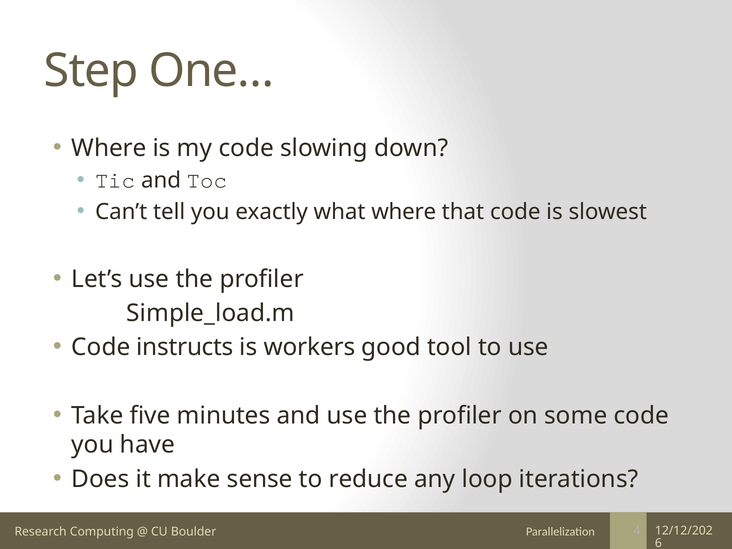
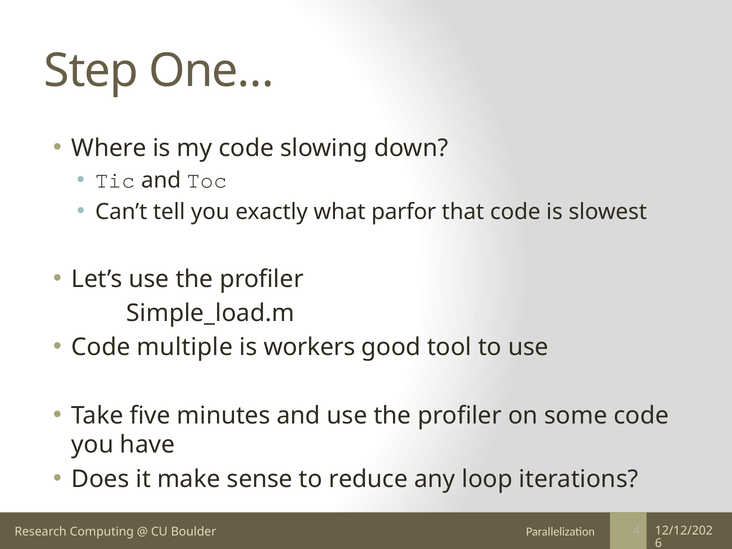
what where: where -> parfor (404, 212)
instructs: instructs -> multiple (185, 347)
